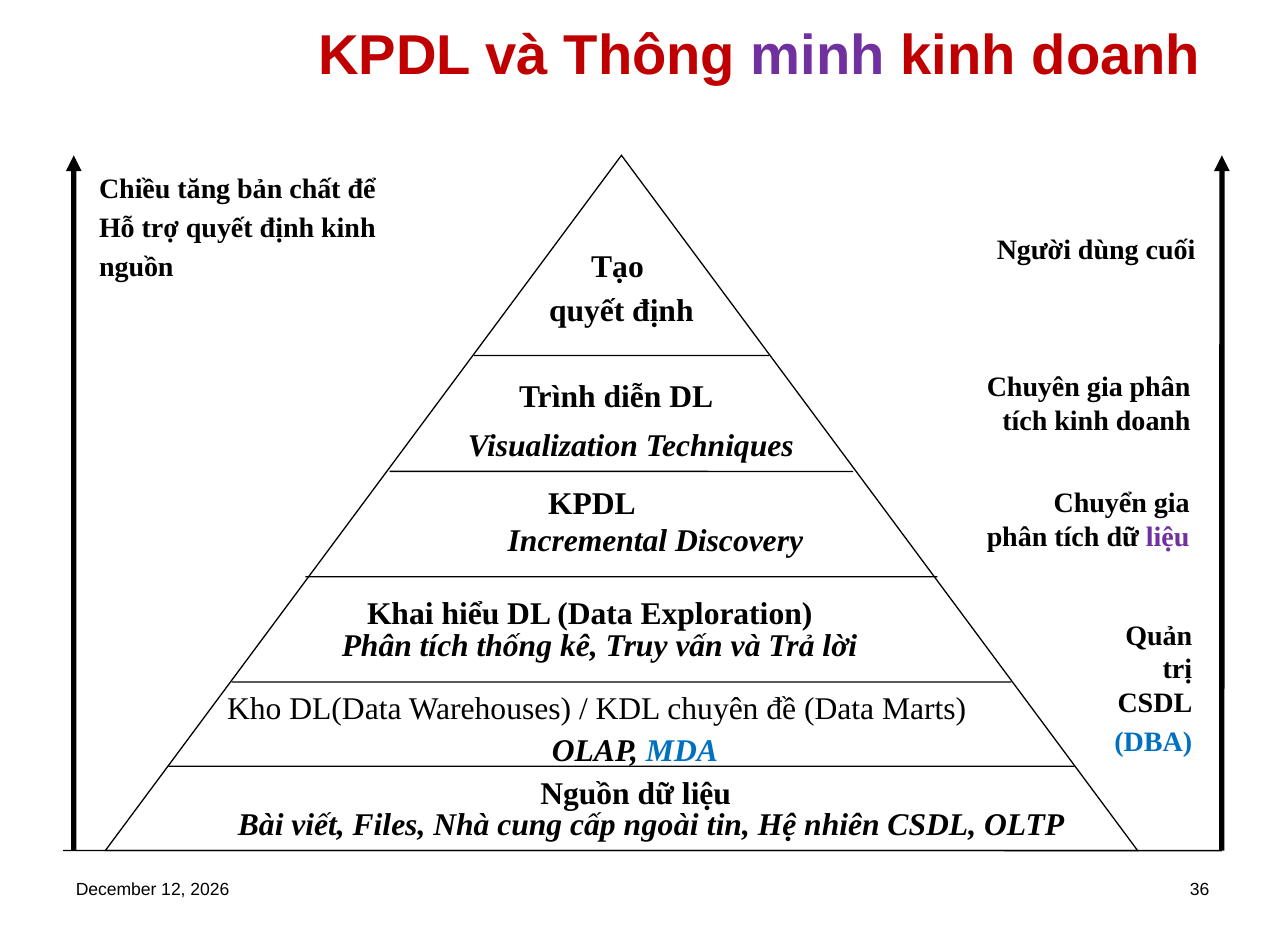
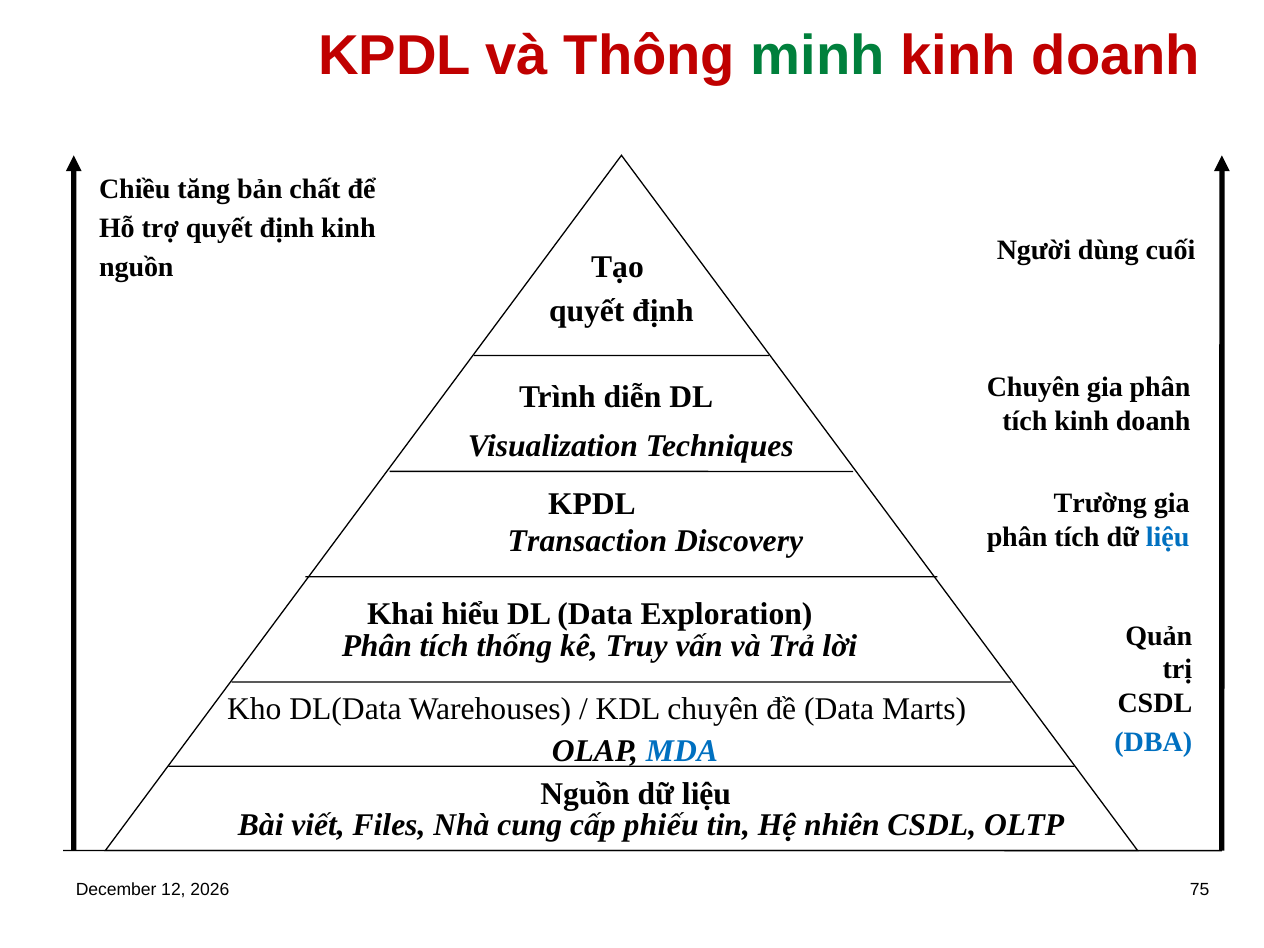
minh colour: purple -> green (818, 56)
Chuyển: Chuyển -> Trường (1100, 503)
liệu colour: purple -> blue (1168, 537)
Incremental: Incremental -> Transaction (587, 541)
ngoài: ngoài -> phiếu (661, 825)
36: 36 -> 75 (1200, 890)
